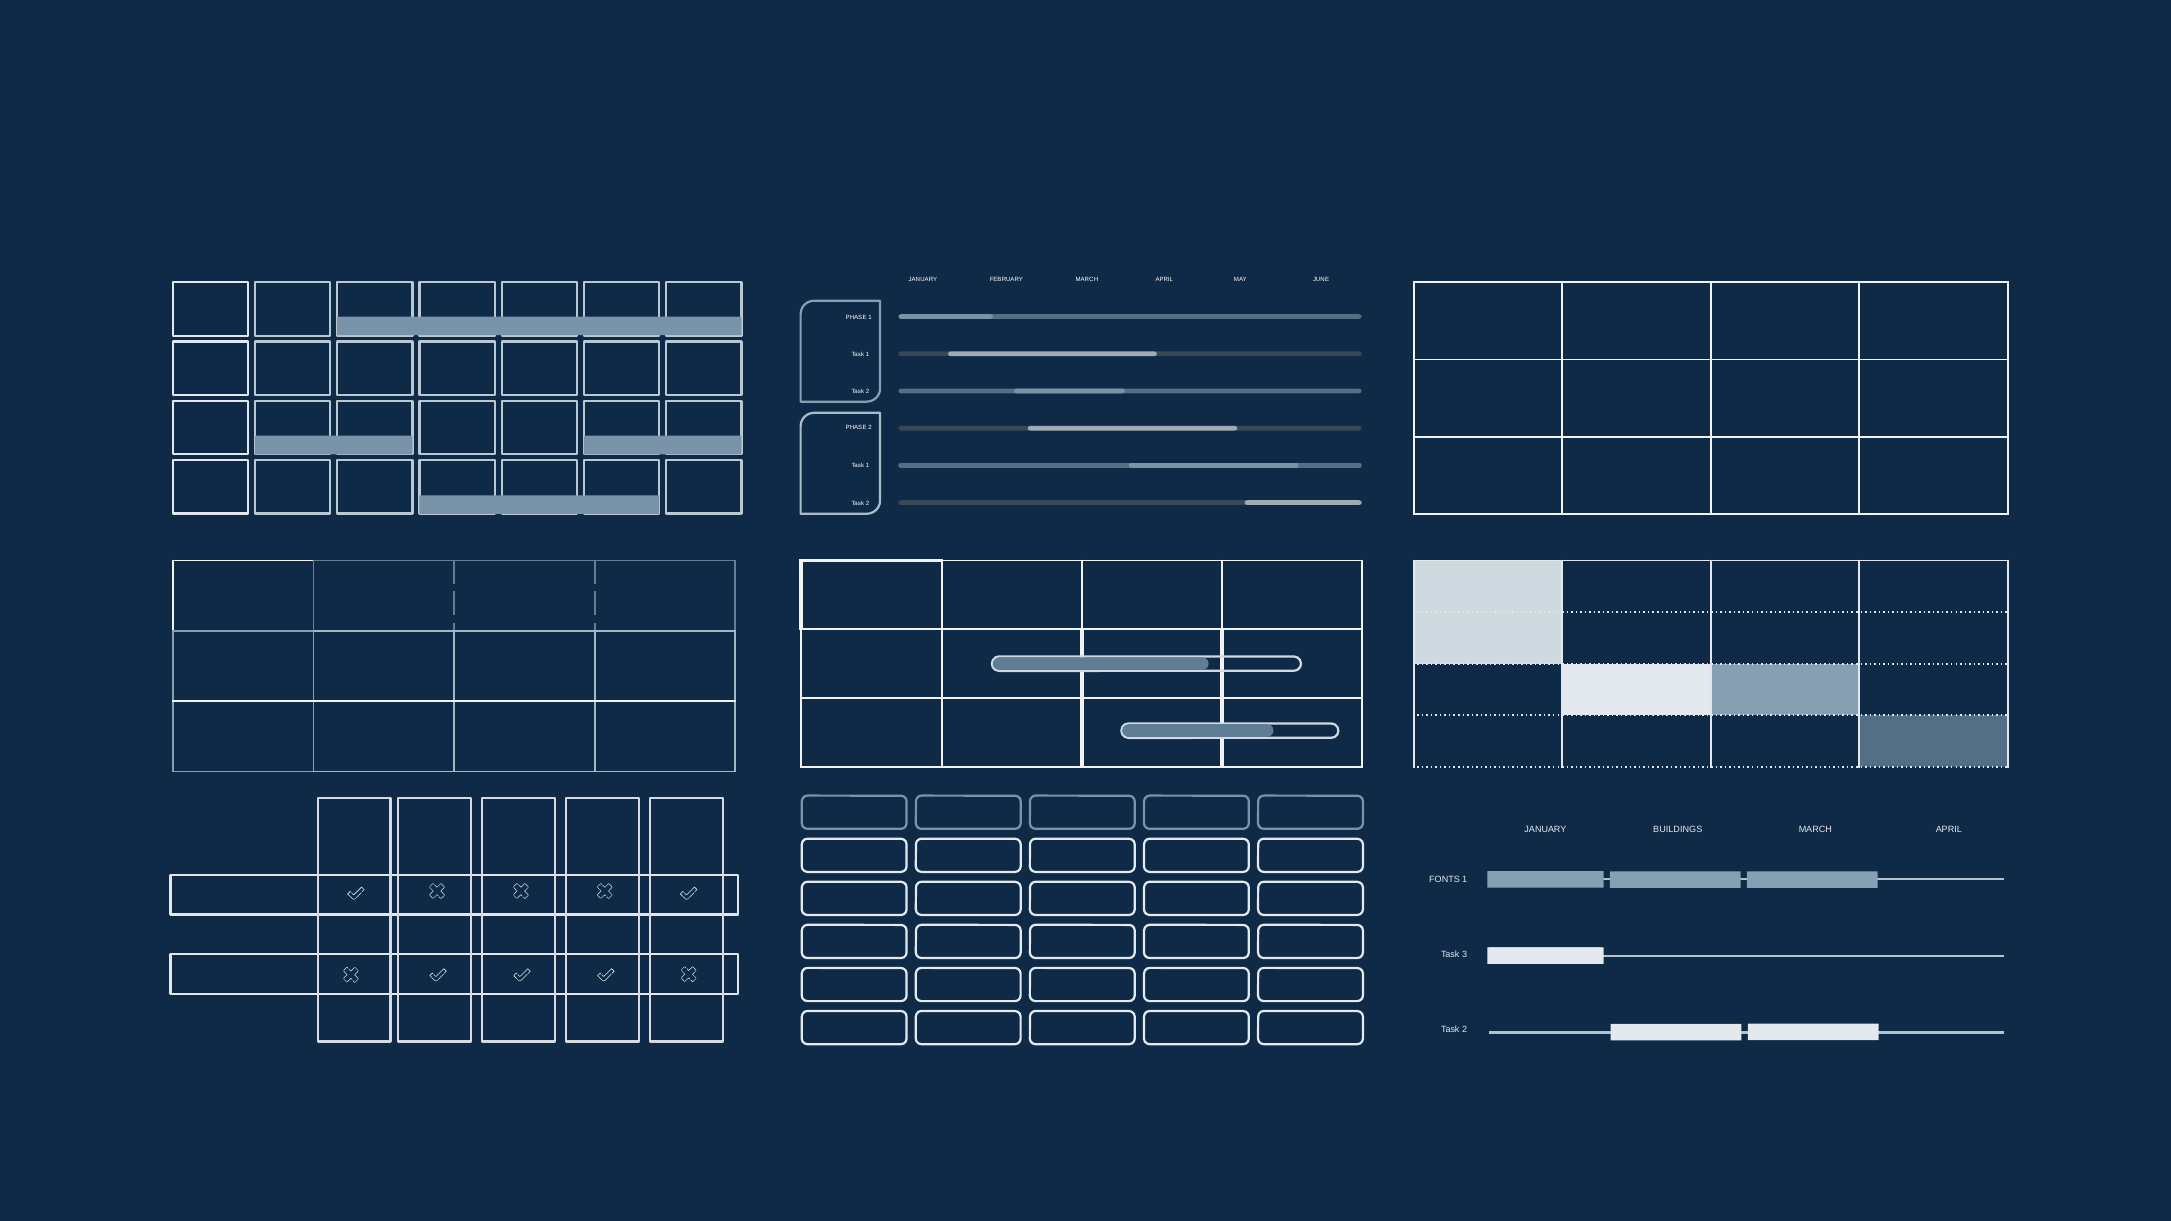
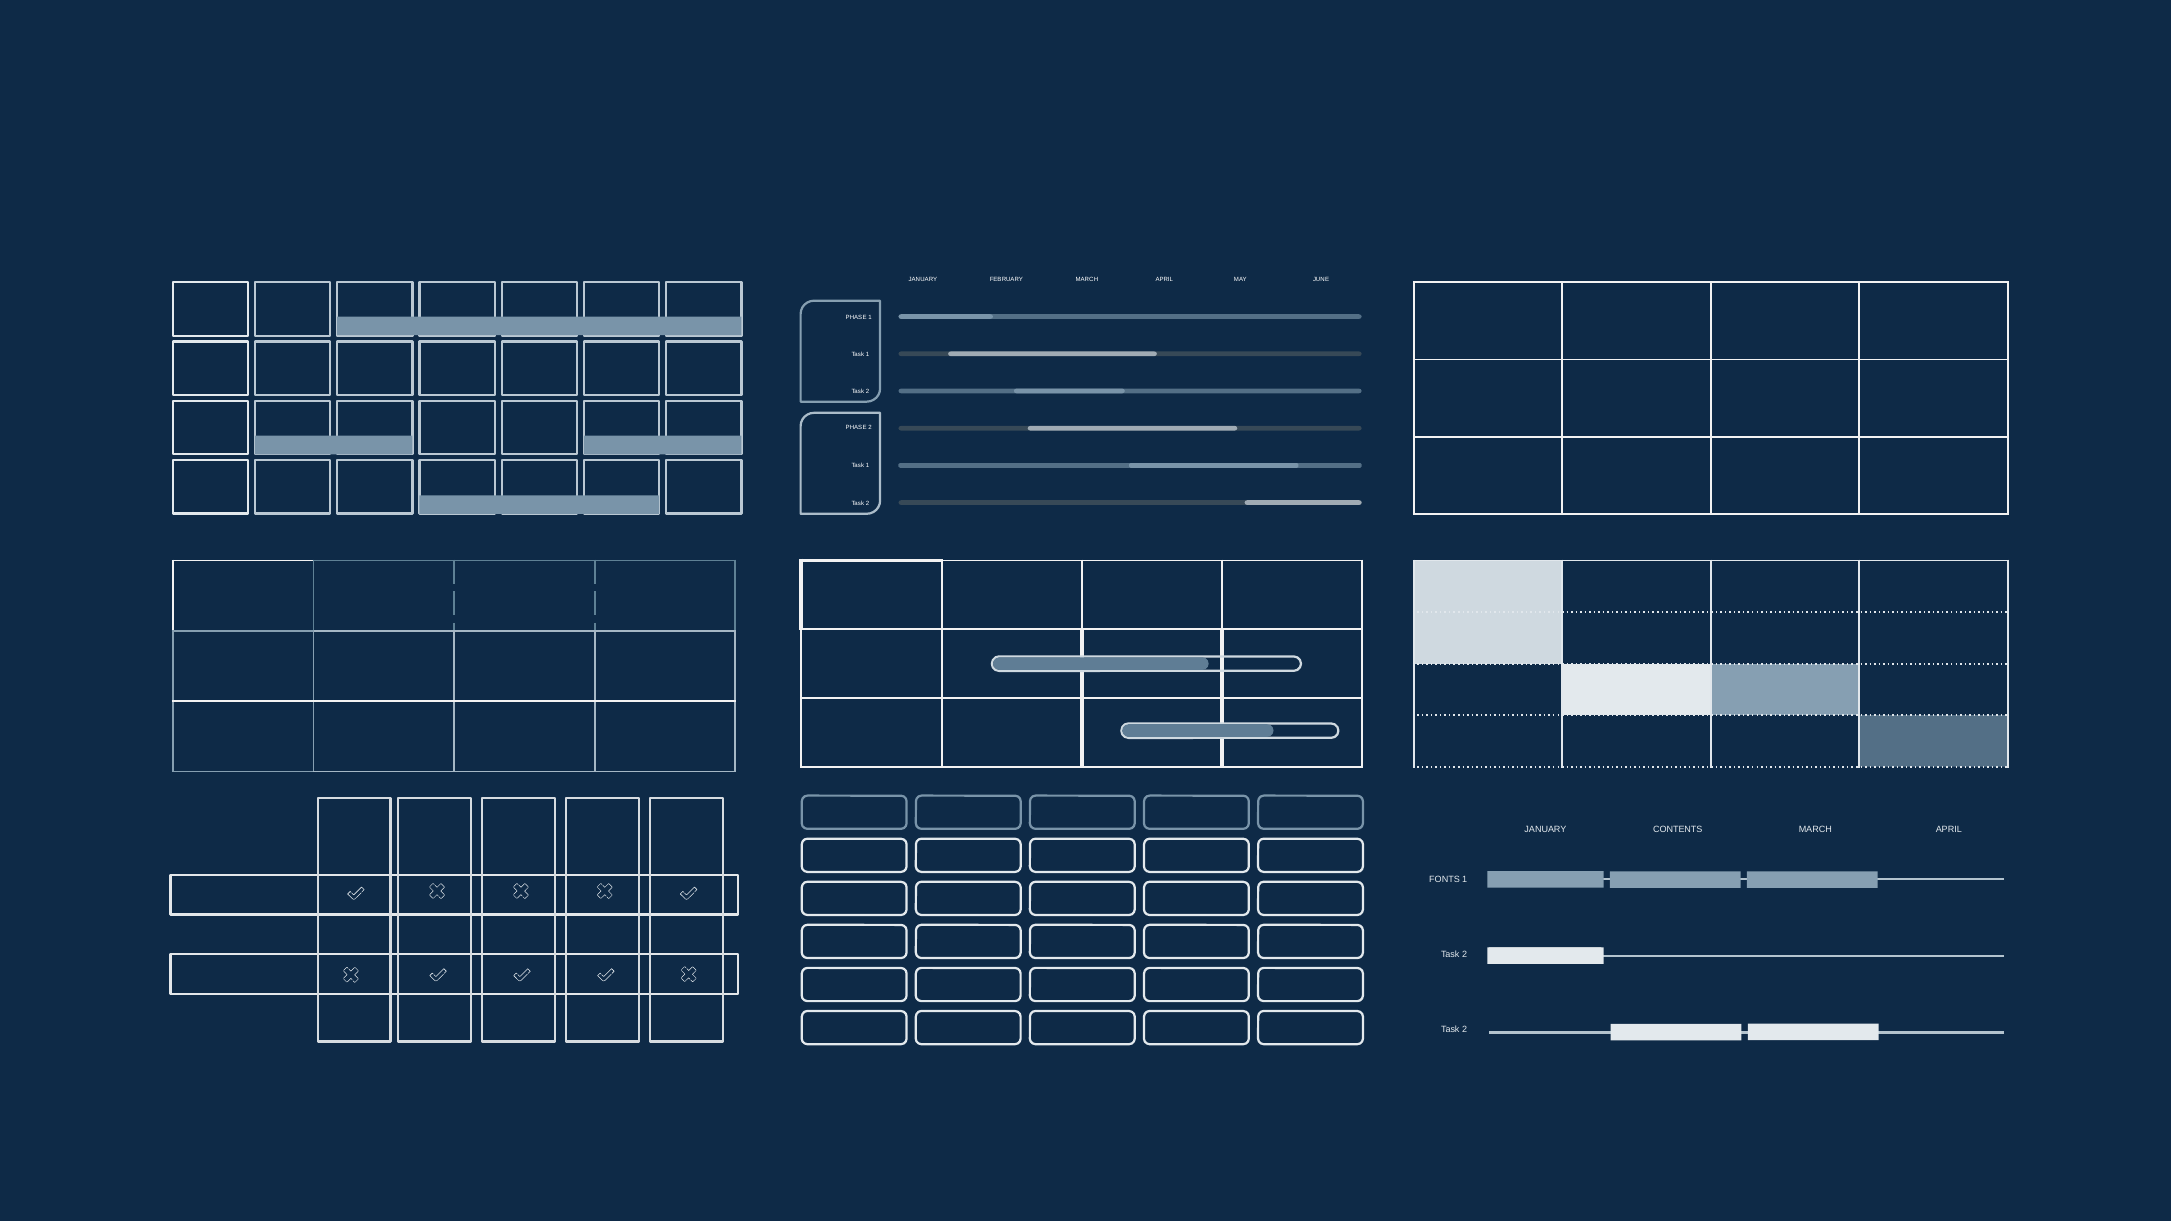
BUILDINGS: BUILDINGS -> CONTENTS (1678, 830)
3: 3 -> 2 (1465, 955)
